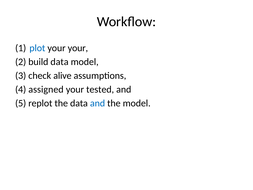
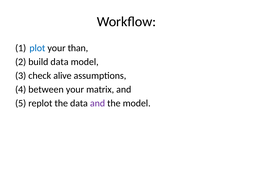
your your: your -> than (78, 48)
assigned: assigned -> between (46, 89)
tested: tested -> matrix (100, 89)
and colour: blue -> purple (98, 103)
